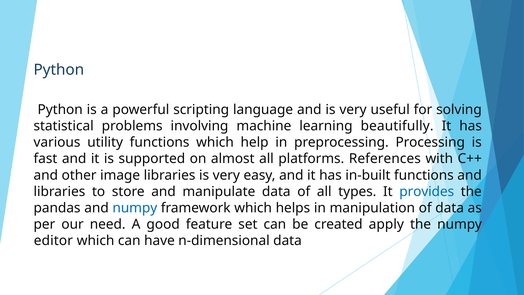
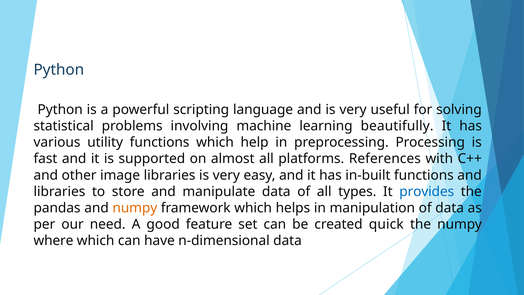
numpy colour: blue -> orange (135, 208)
apply: apply -> quick (386, 224)
editor: editor -> where (53, 241)
